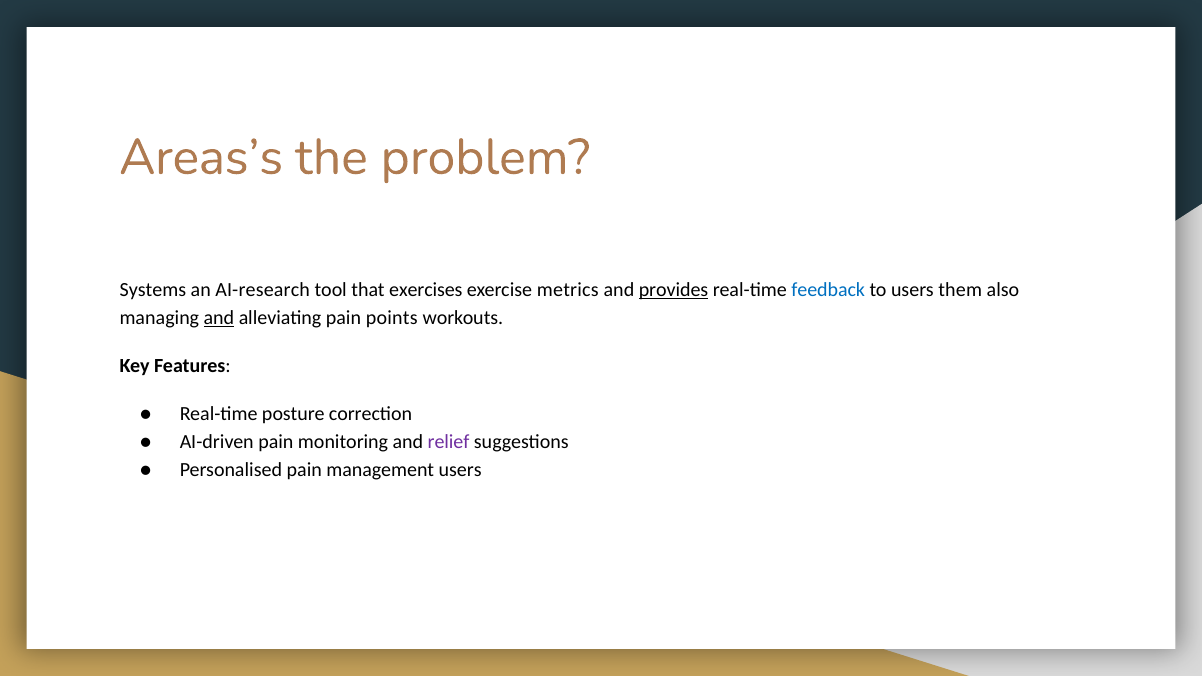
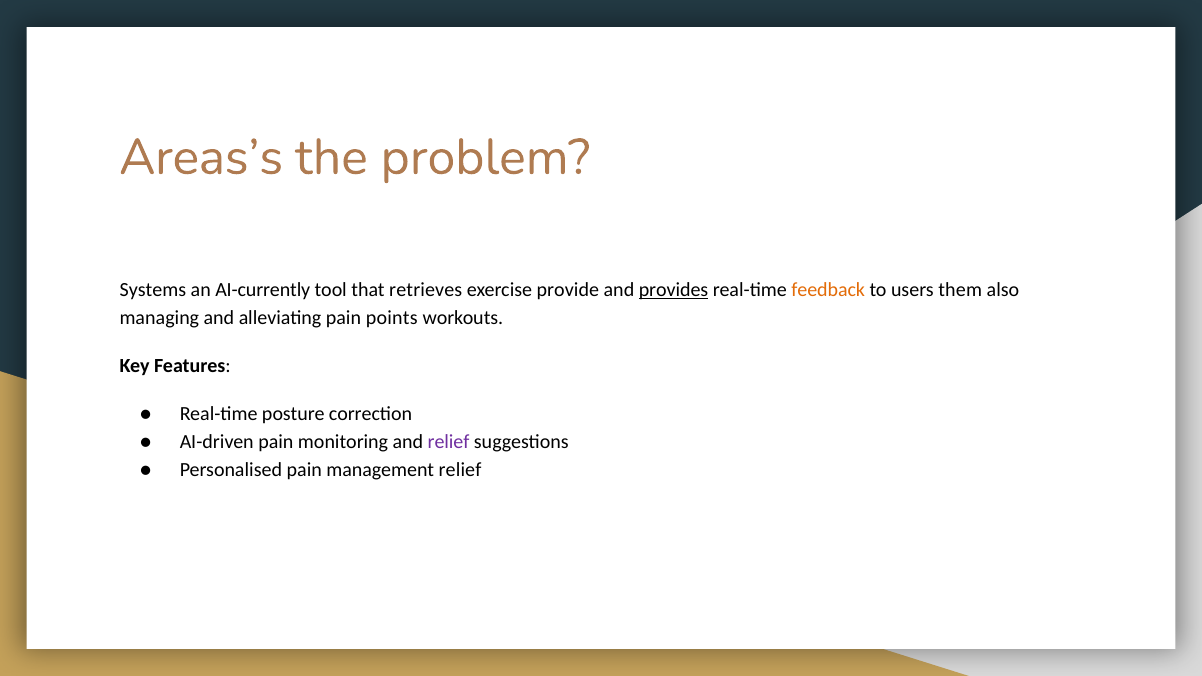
AI-research: AI-research -> AI-currently (263, 290)
exercises: exercises -> retrieves (426, 290)
metrics: metrics -> provide (568, 290)
feedback colour: blue -> orange (828, 290)
and underline: present -> none (219, 318)
management users: users -> relief (460, 470)
